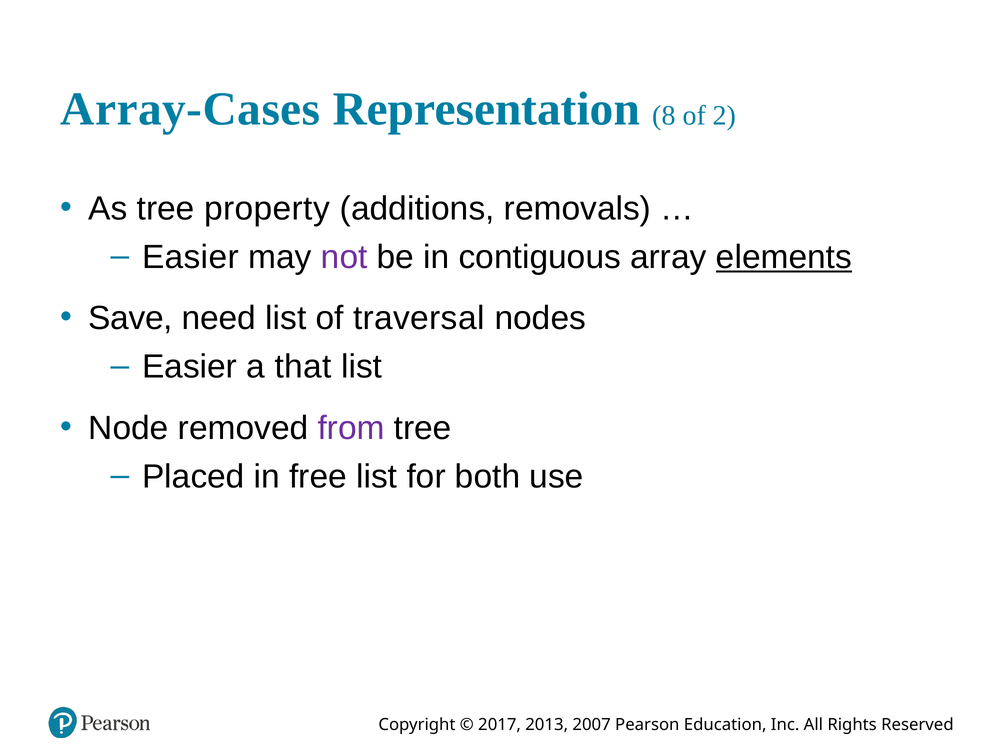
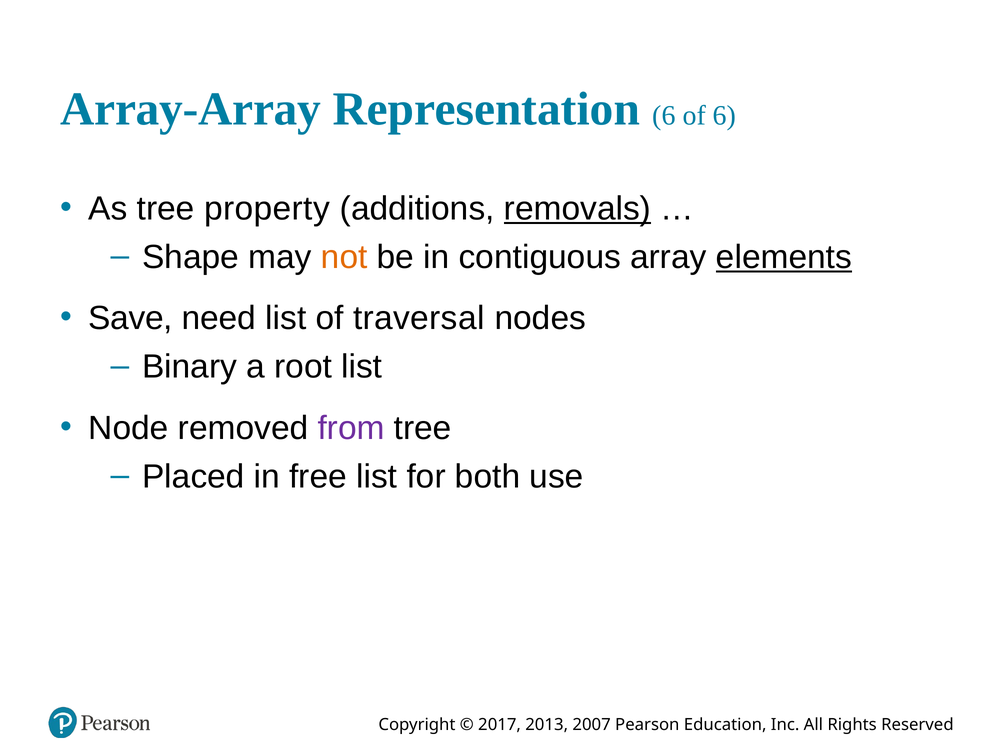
Array-Cases: Array-Cases -> Array-Array (191, 109)
Representation 8: 8 -> 6 (664, 116)
of 2: 2 -> 6 (725, 116)
removals underline: none -> present (578, 209)
Easier: Easier -> Shape (191, 257)
not colour: purple -> orange (344, 257)
Easier: Easier -> Binary (190, 367)
that: that -> root (303, 367)
